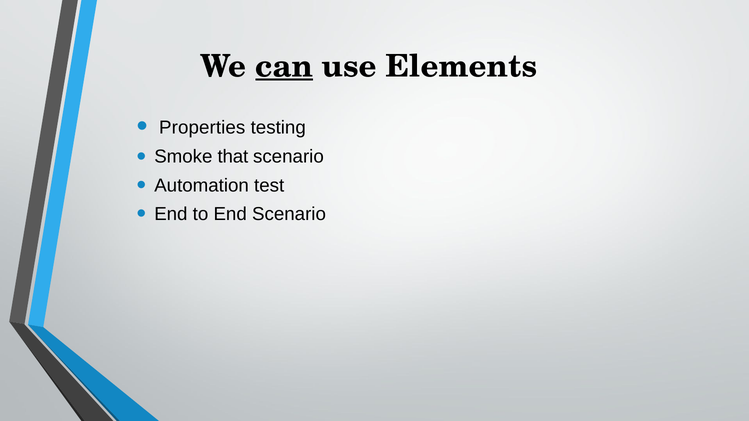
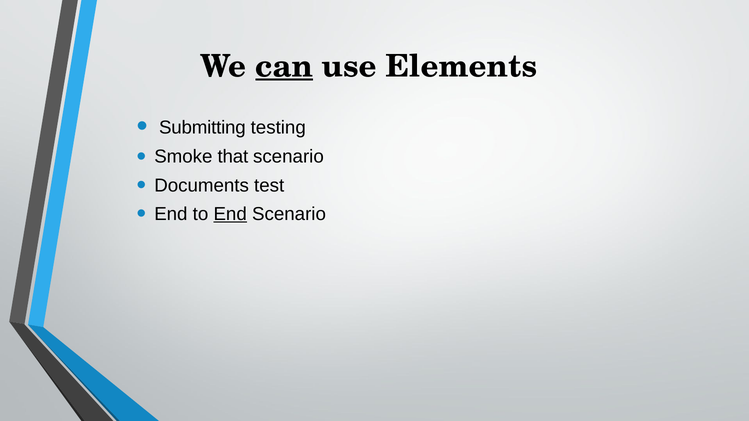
Properties: Properties -> Submitting (202, 128)
Automation: Automation -> Documents (202, 185)
End underline: none -> present (230, 214)
